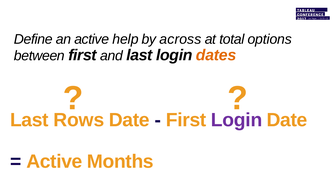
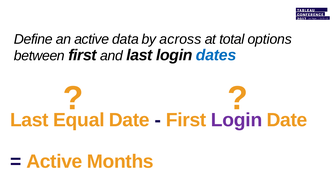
help: help -> data (125, 39)
dates colour: orange -> blue (216, 55)
Rows: Rows -> Equal (79, 120)
